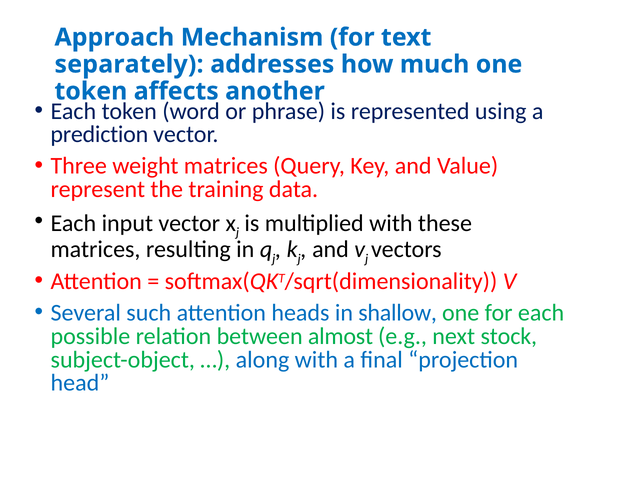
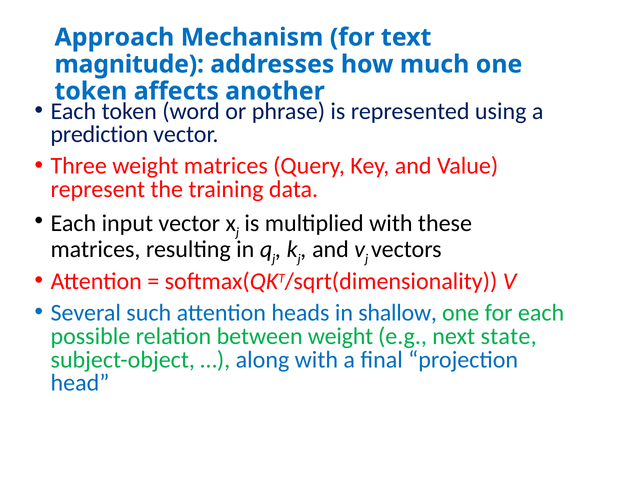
separately: separately -> magnitude (129, 64)
between almost: almost -> weight (340, 336)
stock: stock -> state (509, 336)
